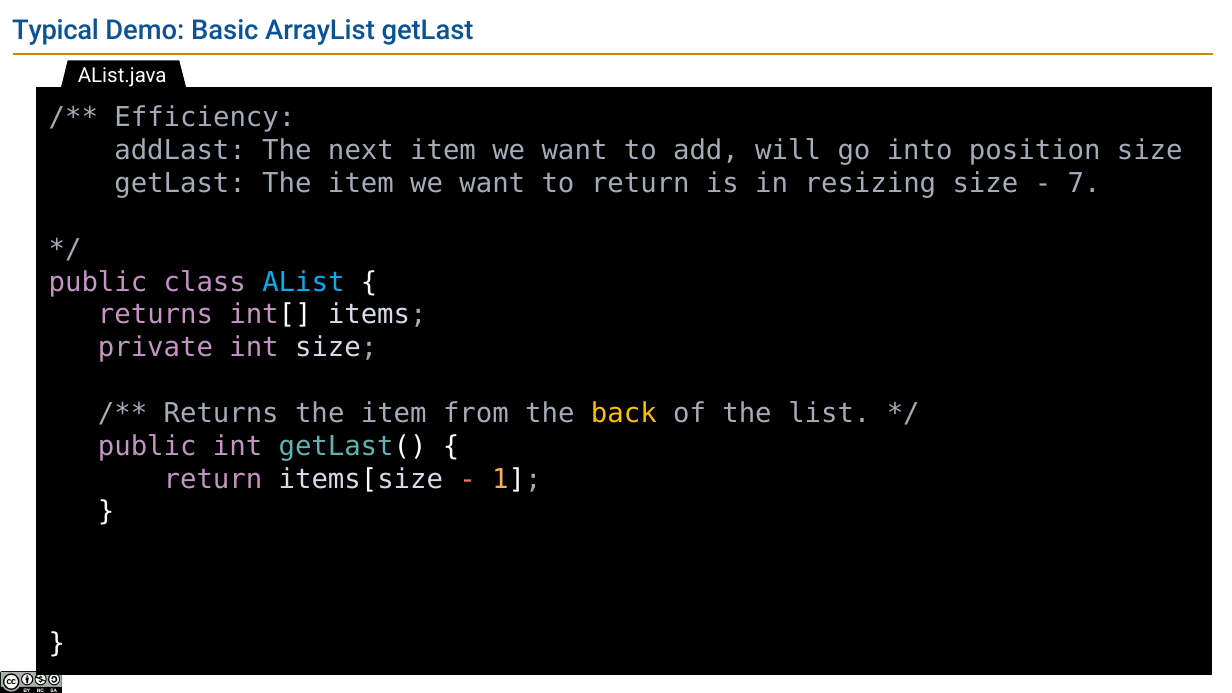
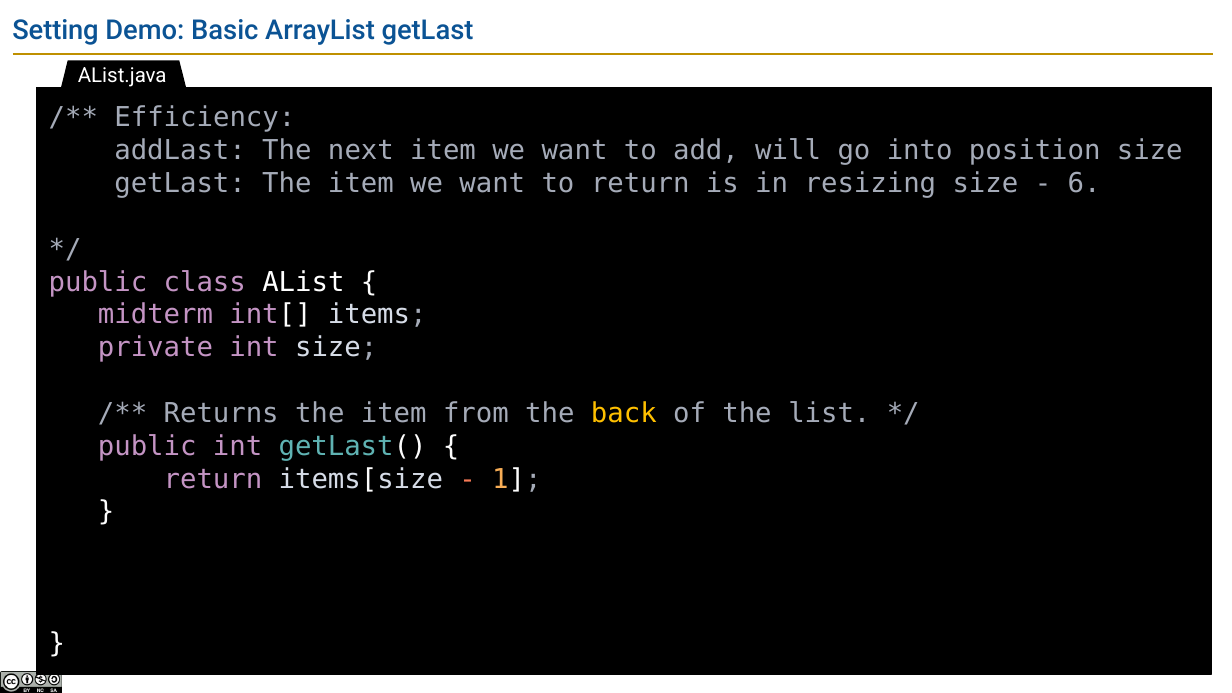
Typical: Typical -> Setting (56, 31)
7: 7 -> 6 (1084, 183)
AList colour: light blue -> white (303, 282)
returns: returns -> midterm (155, 315)
